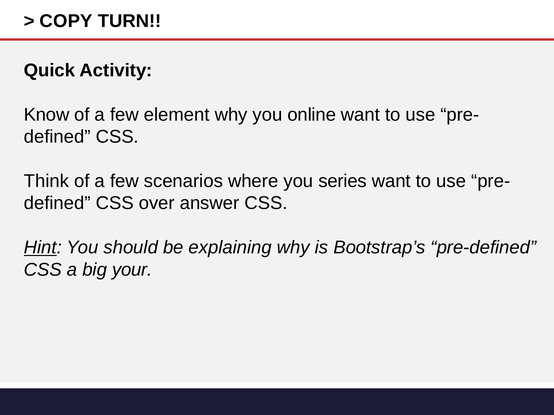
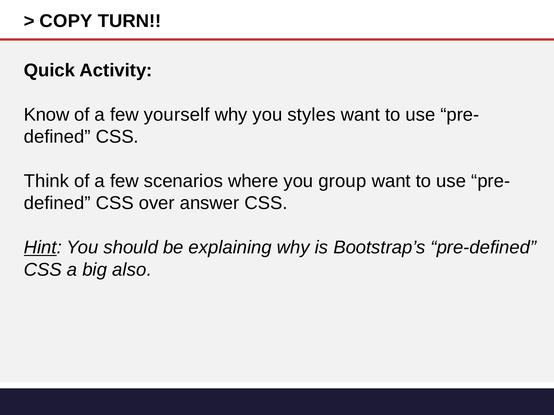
element: element -> yourself (177, 115)
online: online -> styles (312, 115)
series: series -> group (342, 181)
your: your -> also (132, 270)
